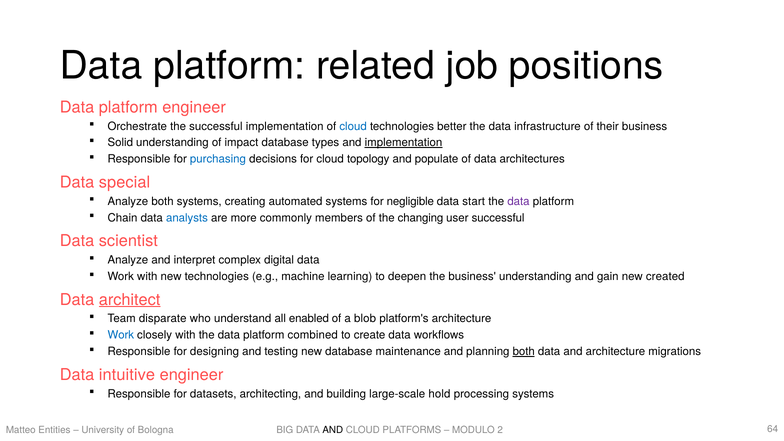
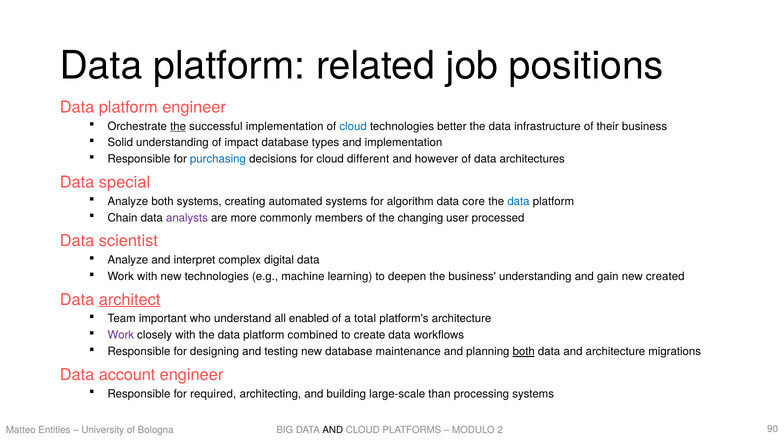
the underline: none -> present (178, 126)
implementation underline: present -> none (403, 143)
topology: topology -> different (368, 159)
populate: populate -> however (437, 159)
negligible: negligible -> algorithm (410, 201)
start: start -> core (474, 201)
data colour: purple -> blue (518, 201)
analysts colour: blue -> purple (187, 218)
user successful: successful -> processed (498, 218)
disparate: disparate -> important (163, 319)
blob: blob -> total (365, 319)
Work colour: blue -> purple (121, 335)
intuitive: intuitive -> account (127, 375)
datasets: datasets -> required (213, 394)
hold: hold -> than (439, 394)
64: 64 -> 90 (773, 429)
